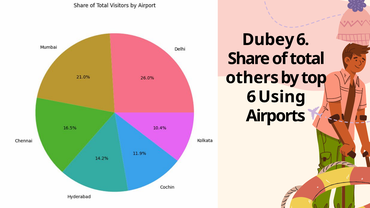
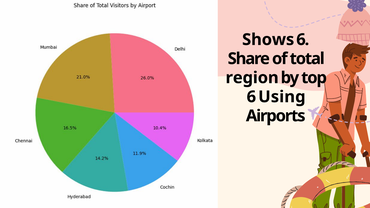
Dubey: Dubey -> Shows (268, 40)
others: others -> region (252, 78)
